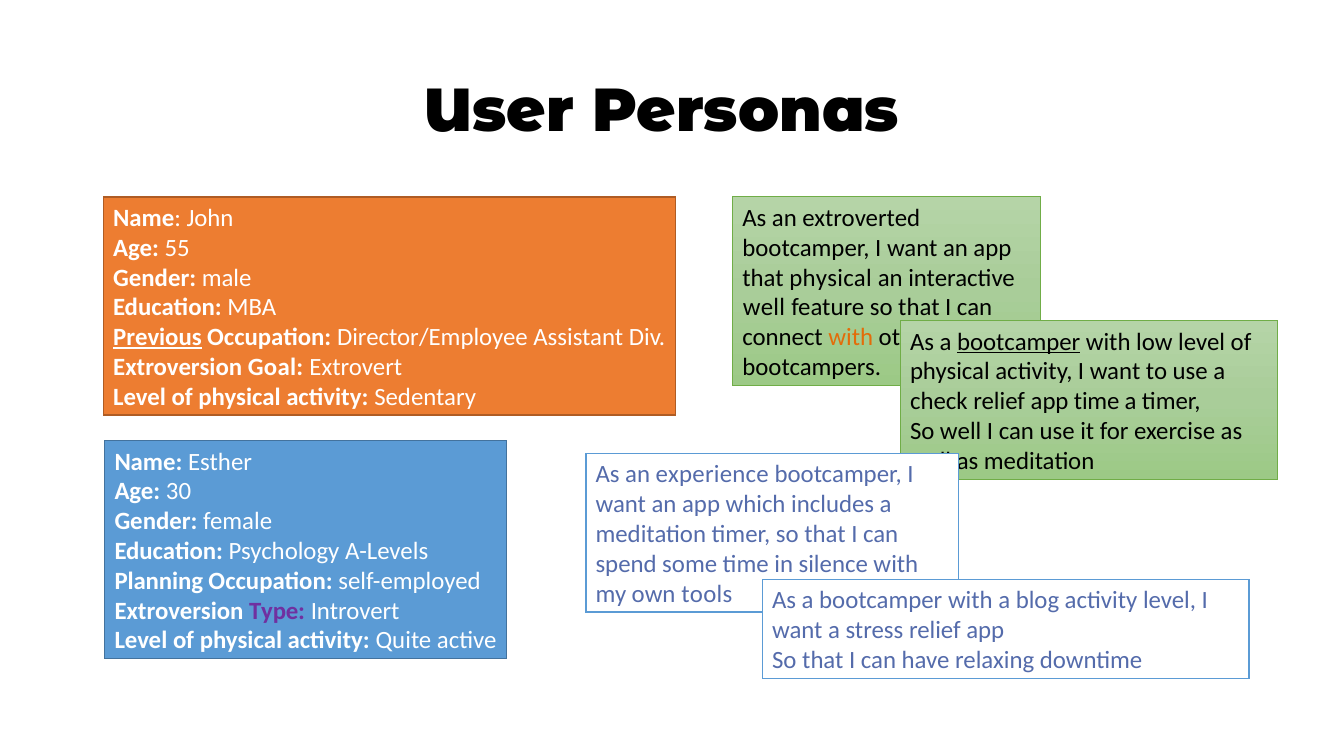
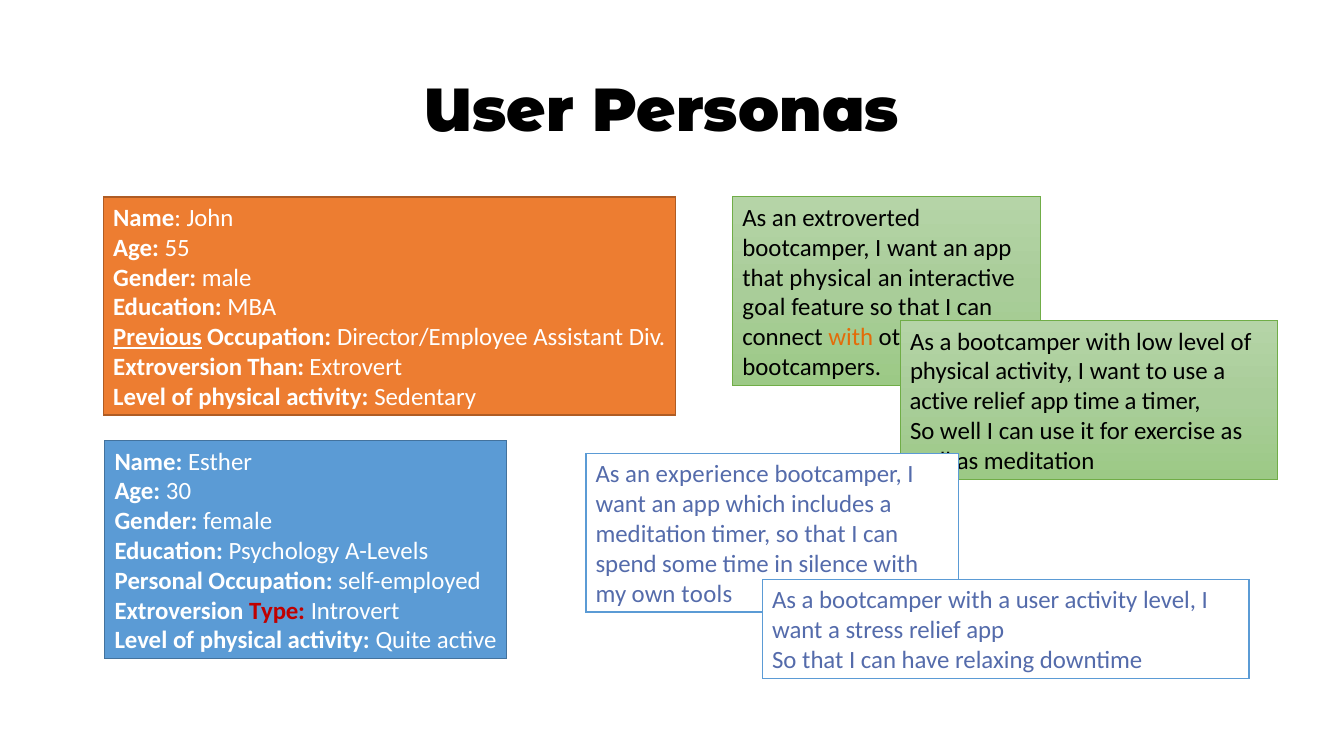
well: well -> goal (764, 308)
bootcamper underline: present -> none (1019, 342)
Goal: Goal -> Than (276, 367)
check: check -> active (939, 401)
Planning: Planning -> Personal (159, 581)
a blog: blog -> user (1038, 601)
Type colour: purple -> red (277, 611)
